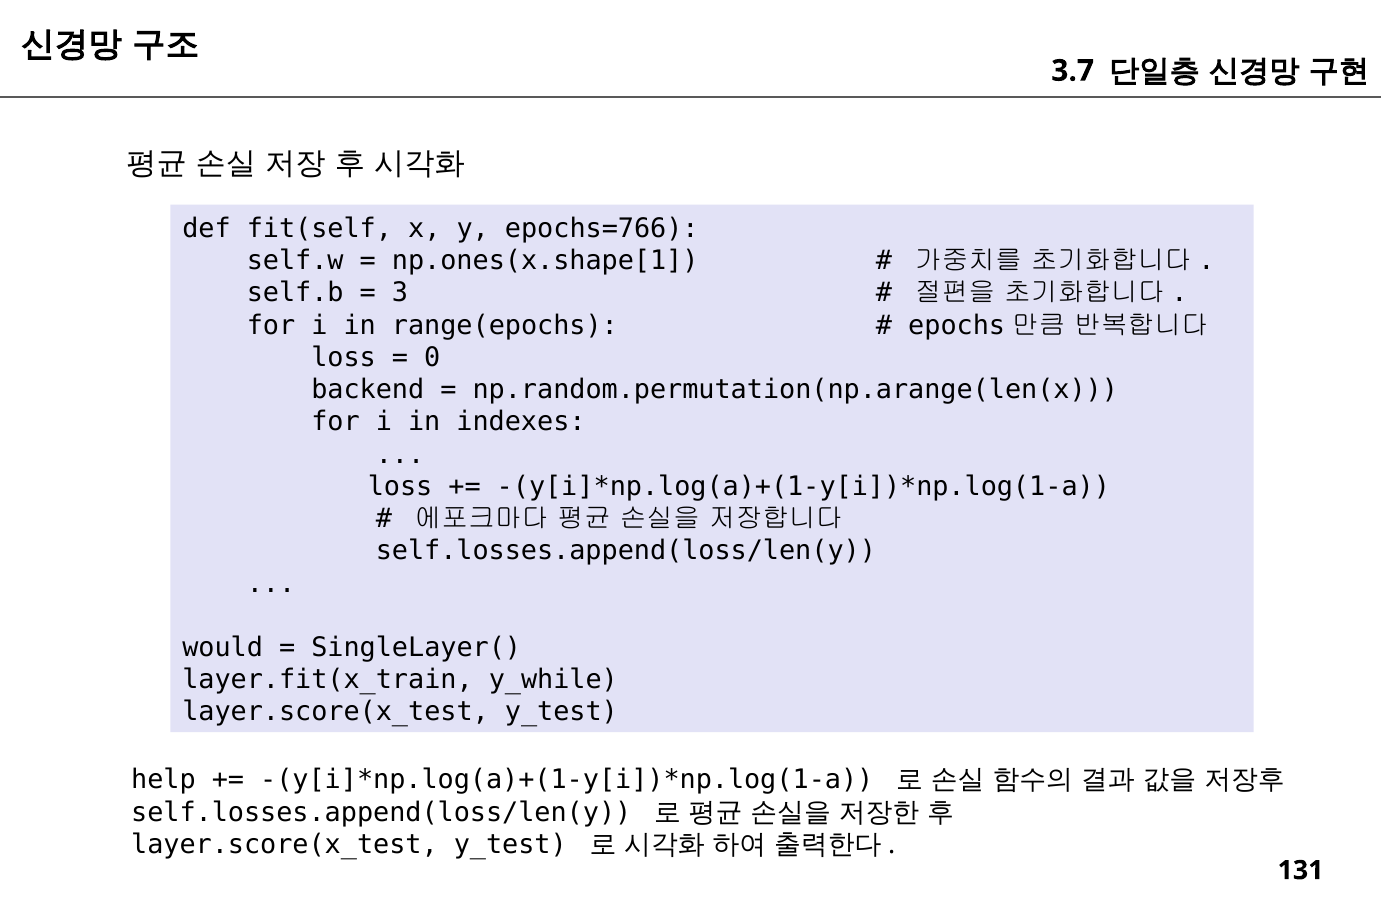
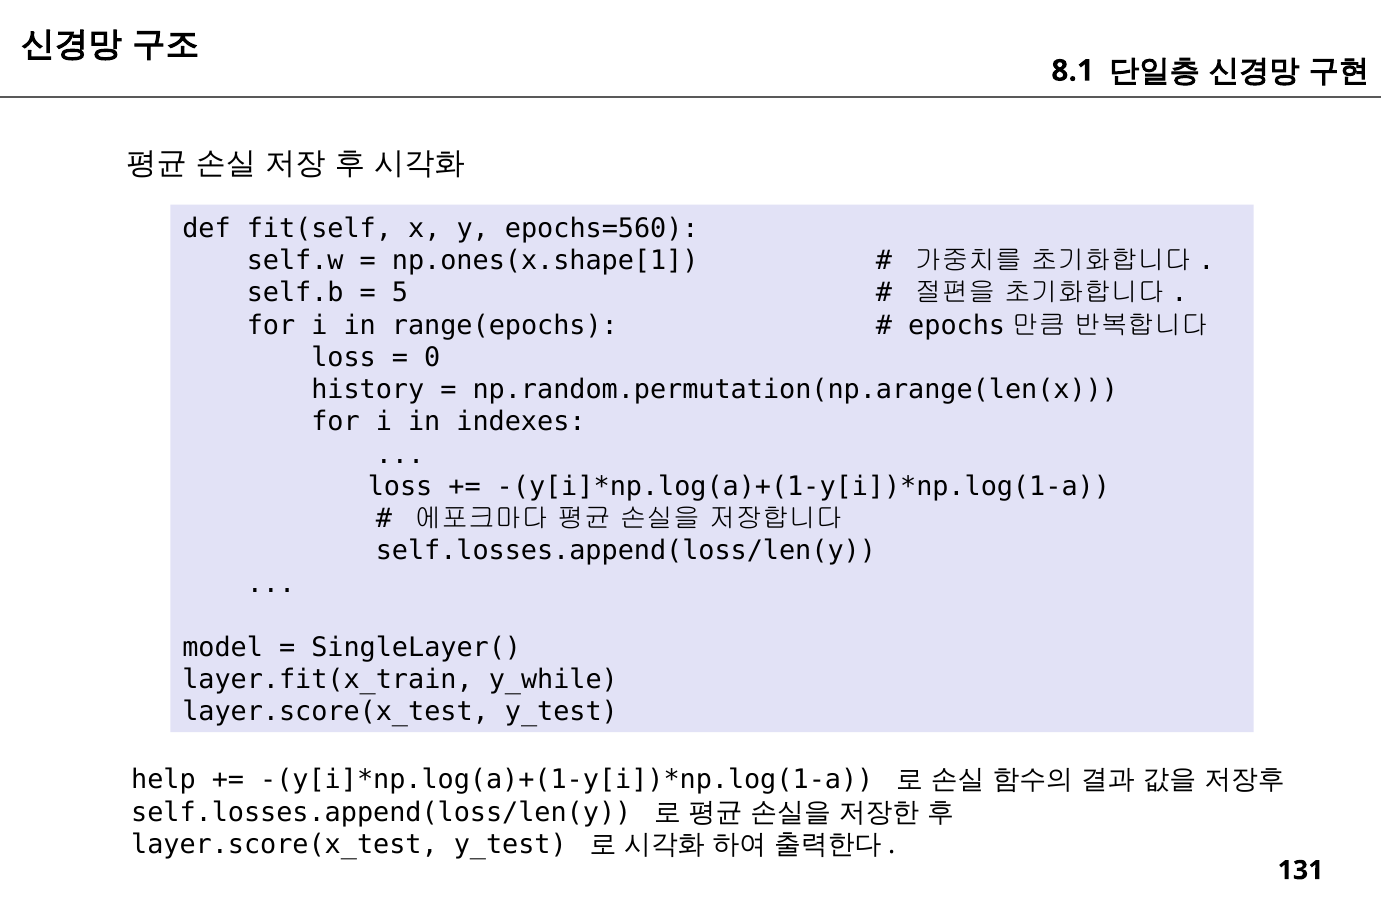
3.7: 3.7 -> 8.1 (1073, 71)
epochs=766: epochs=766 -> epochs=560 (602, 229)
3: 3 -> 5 (400, 293)
backend: backend -> history (368, 390)
would: would -> model (223, 648)
